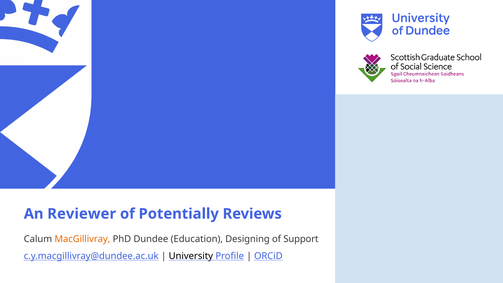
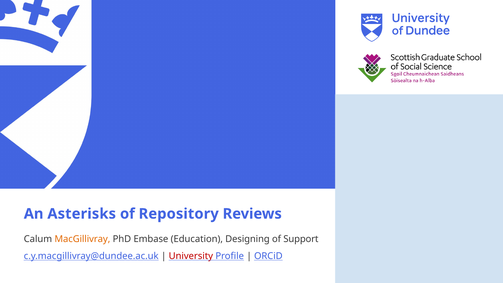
Reviewer: Reviewer -> Asterisks (82, 214)
Potentially: Potentially -> Repository (179, 214)
Dundee: Dundee -> Embase (151, 239)
University colour: black -> red (191, 256)
